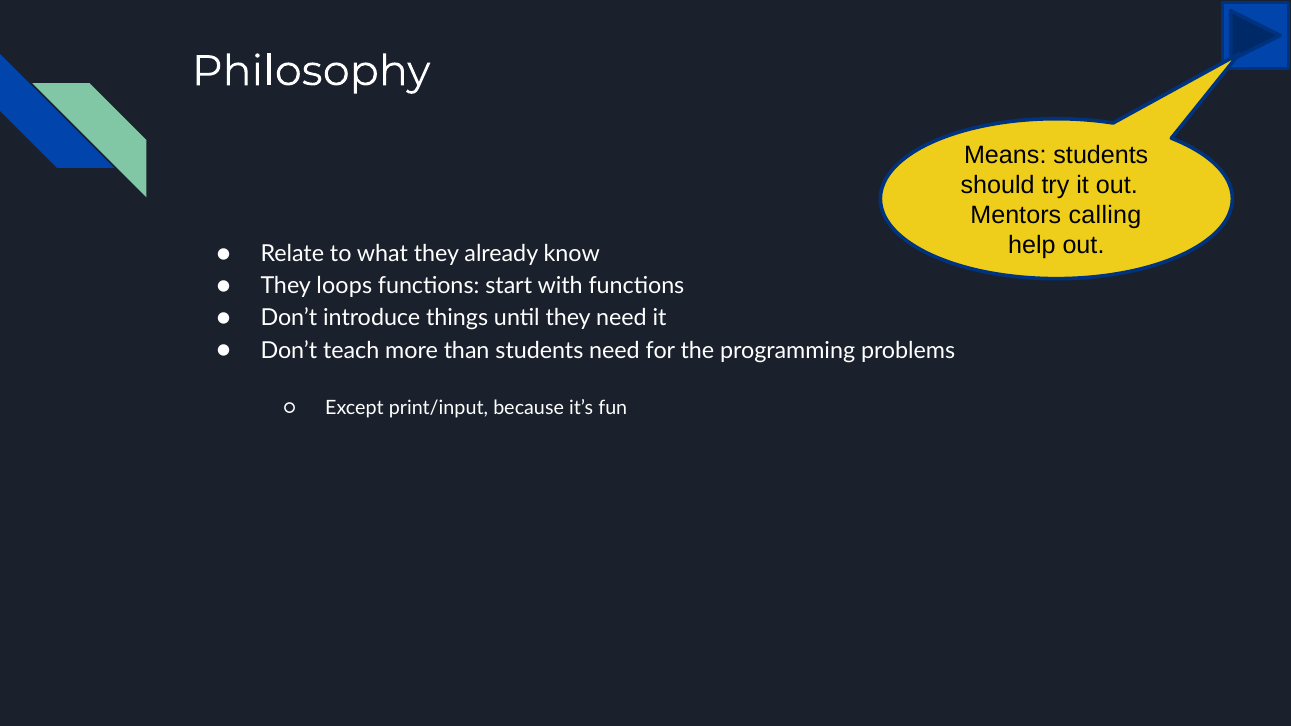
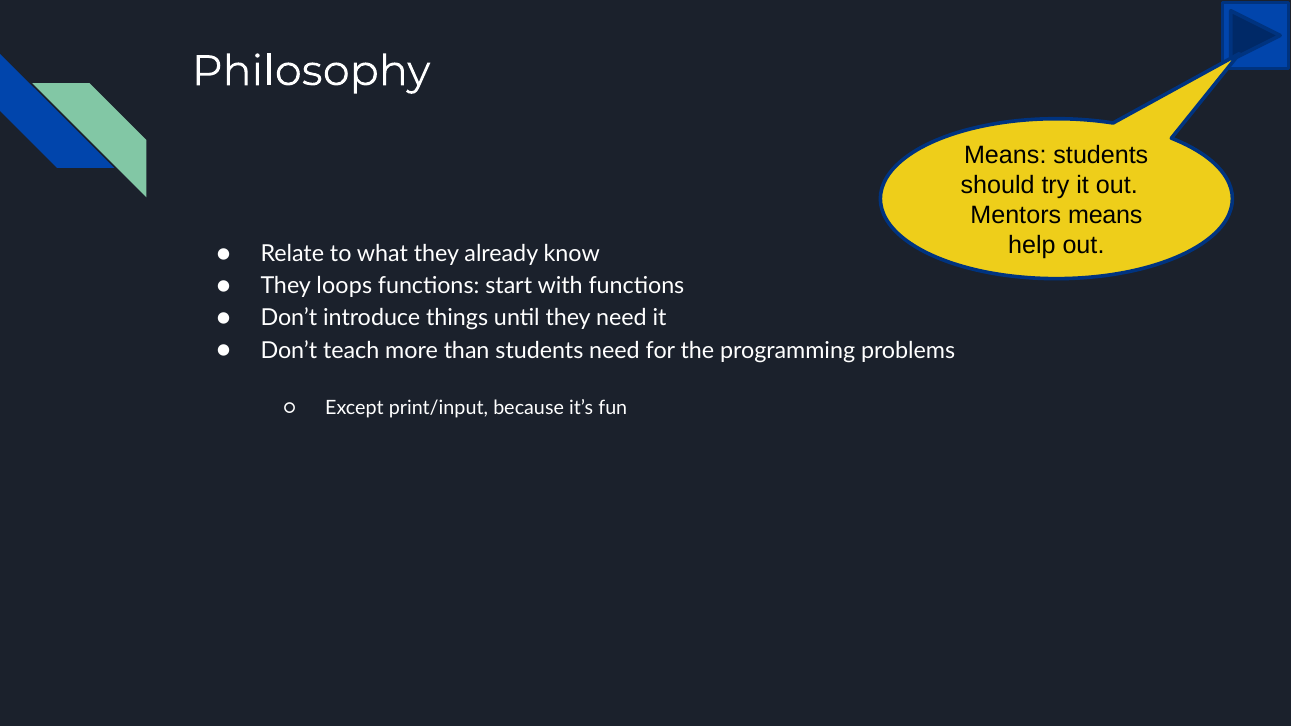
Mentors calling: calling -> means (1105, 216)
